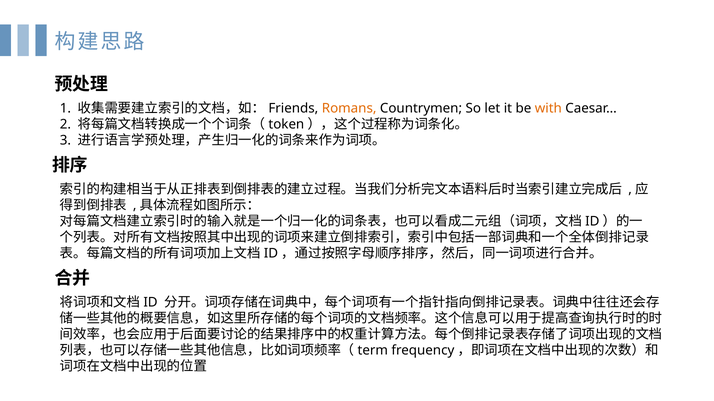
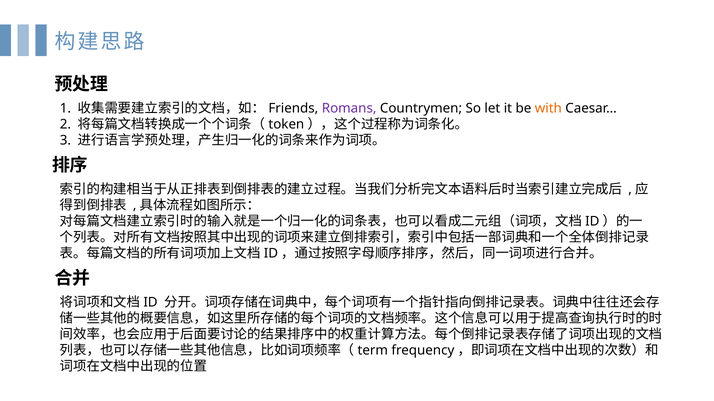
Romans colour: orange -> purple (349, 109)
